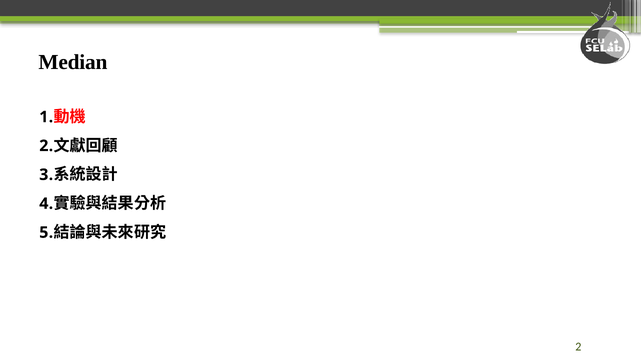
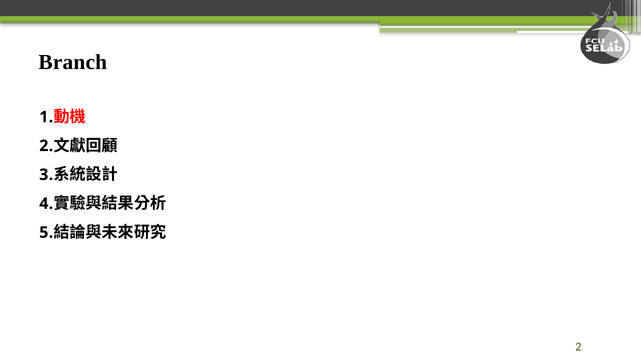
Median: Median -> Branch (73, 62)
